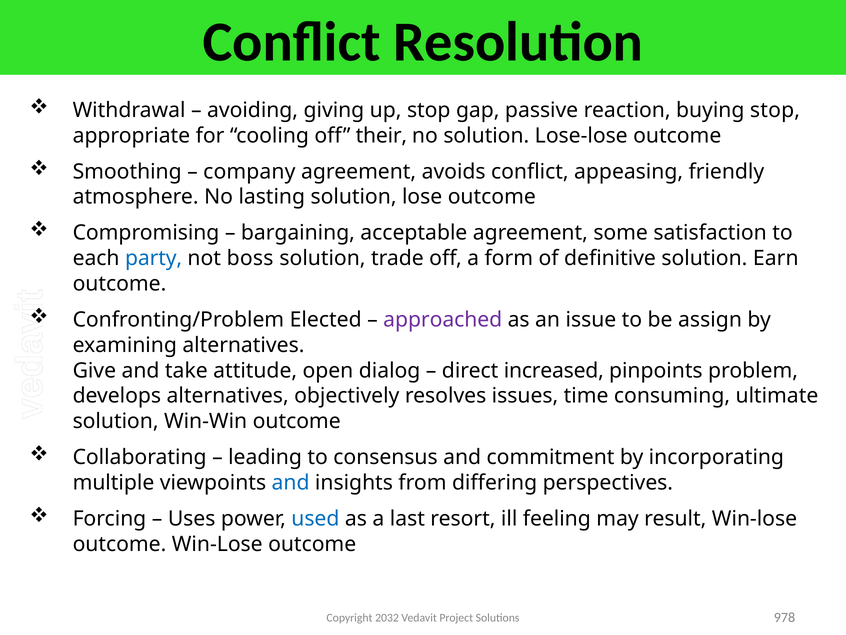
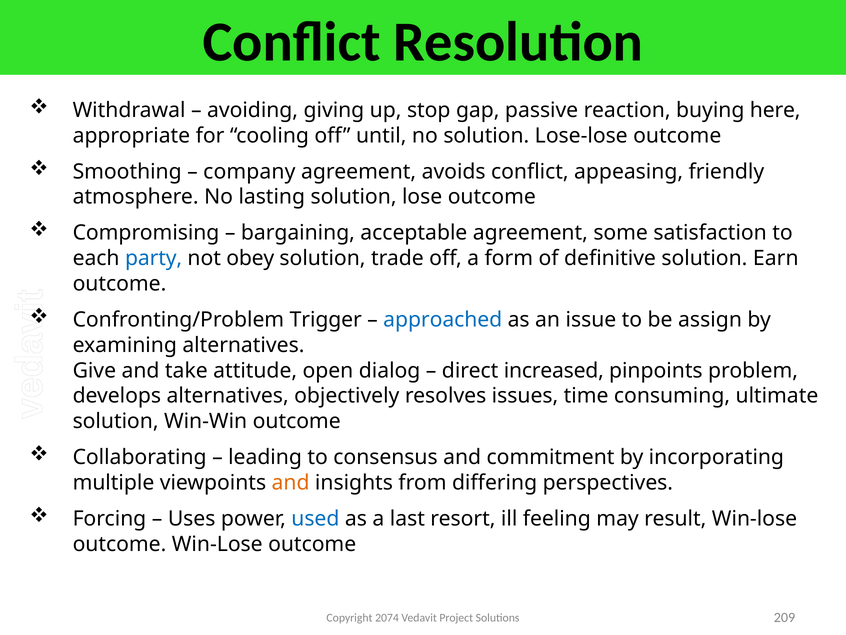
buying stop: stop -> here (775, 110)
their: their -> until (381, 135)
boss: boss -> obey (250, 258)
Elected: Elected -> Trigger (326, 319)
approached colour: purple -> blue (443, 319)
and colour: blue -> orange (291, 482)
2032: 2032 -> 2074 (387, 617)
978: 978 -> 209 (785, 617)
